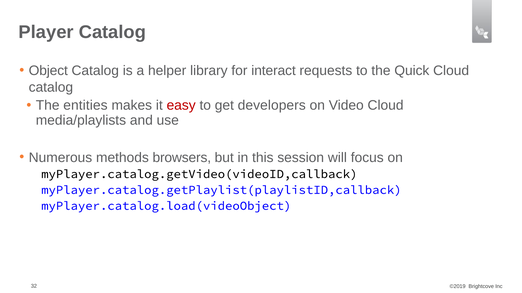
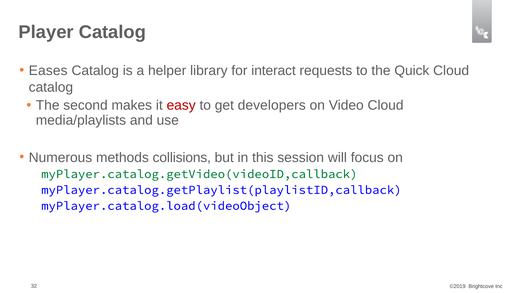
Object: Object -> Eases (48, 71)
entities: entities -> second (86, 106)
browsers: browsers -> collisions (182, 158)
myPlayer.catalog.getVideo(videoID,callback colour: black -> green (199, 174)
